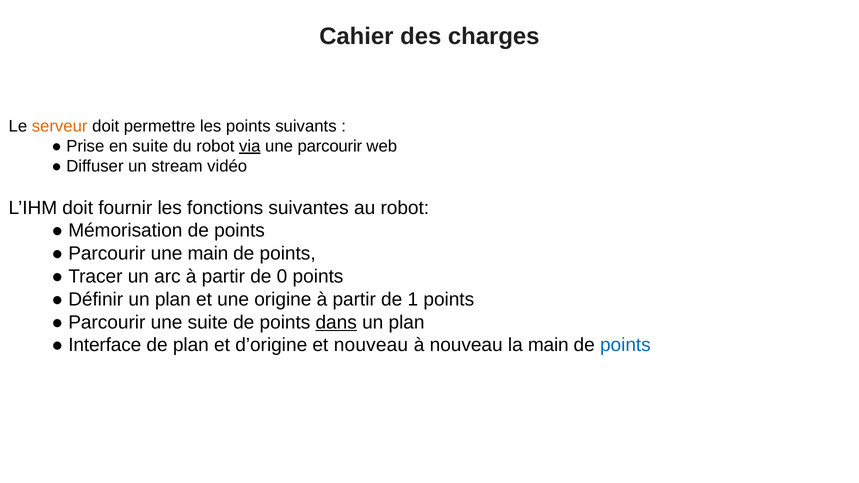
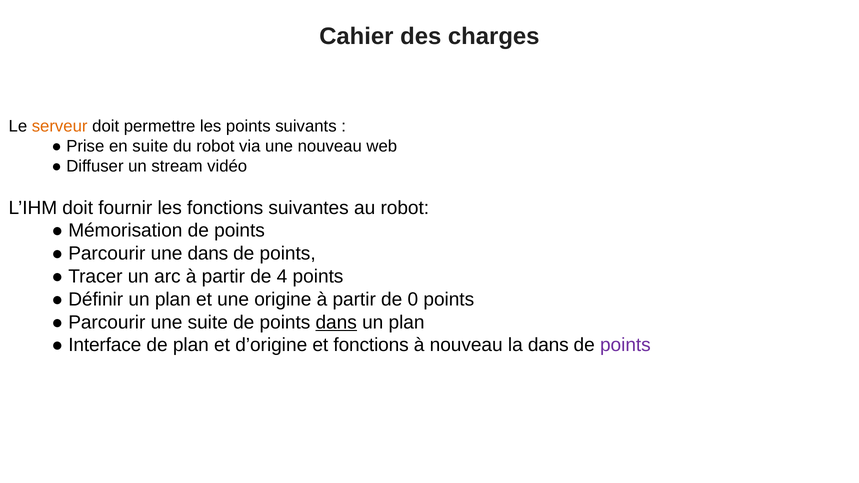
via underline: present -> none (250, 146)
une parcourir: parcourir -> nouveau (330, 146)
une main: main -> dans (208, 254)
0: 0 -> 4 (282, 277)
1: 1 -> 0 (413, 299)
et nouveau: nouveau -> fonctions (371, 345)
la main: main -> dans (548, 345)
points colour: blue -> purple (625, 345)
